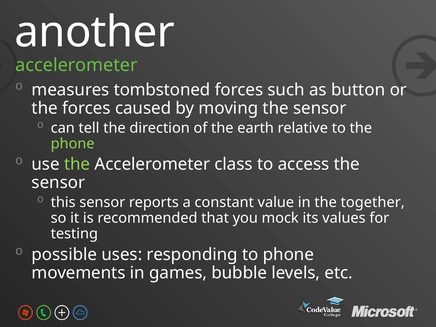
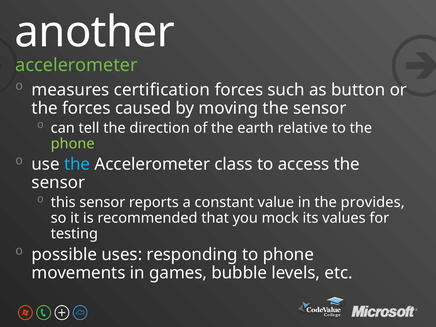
tombstoned: tombstoned -> certification (162, 90)
the colour: light green -> light blue (77, 164)
together: together -> provides (373, 202)
